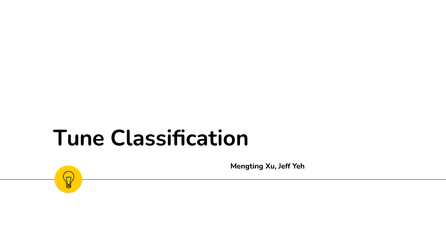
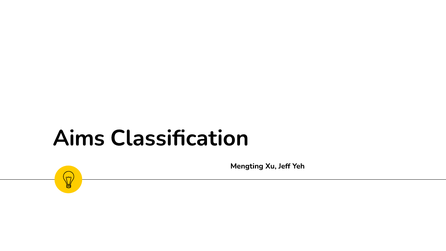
Tune: Tune -> Aims (79, 138)
